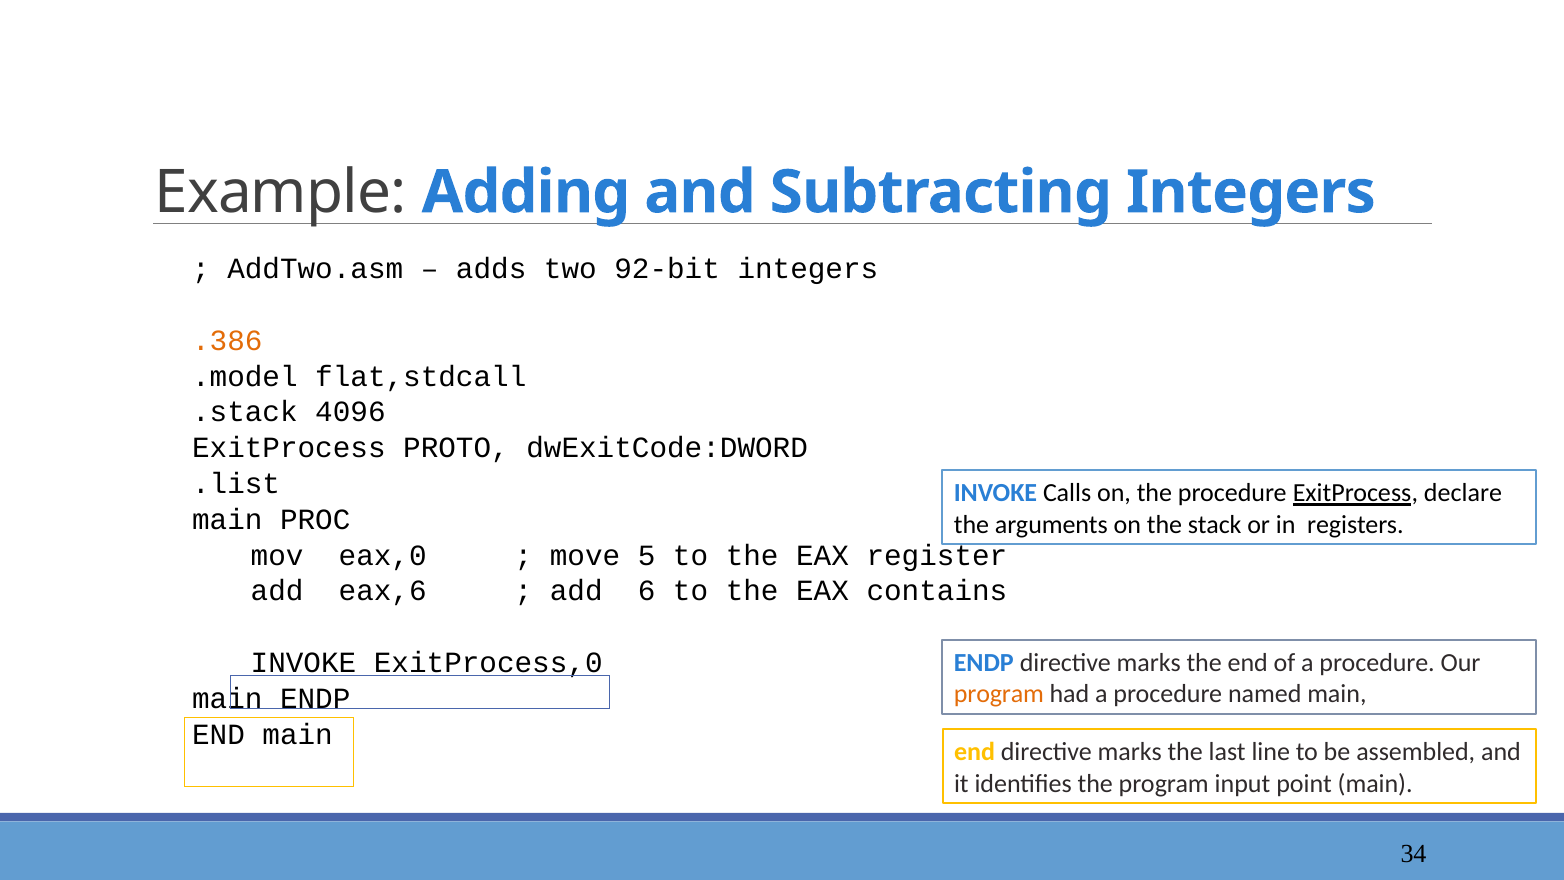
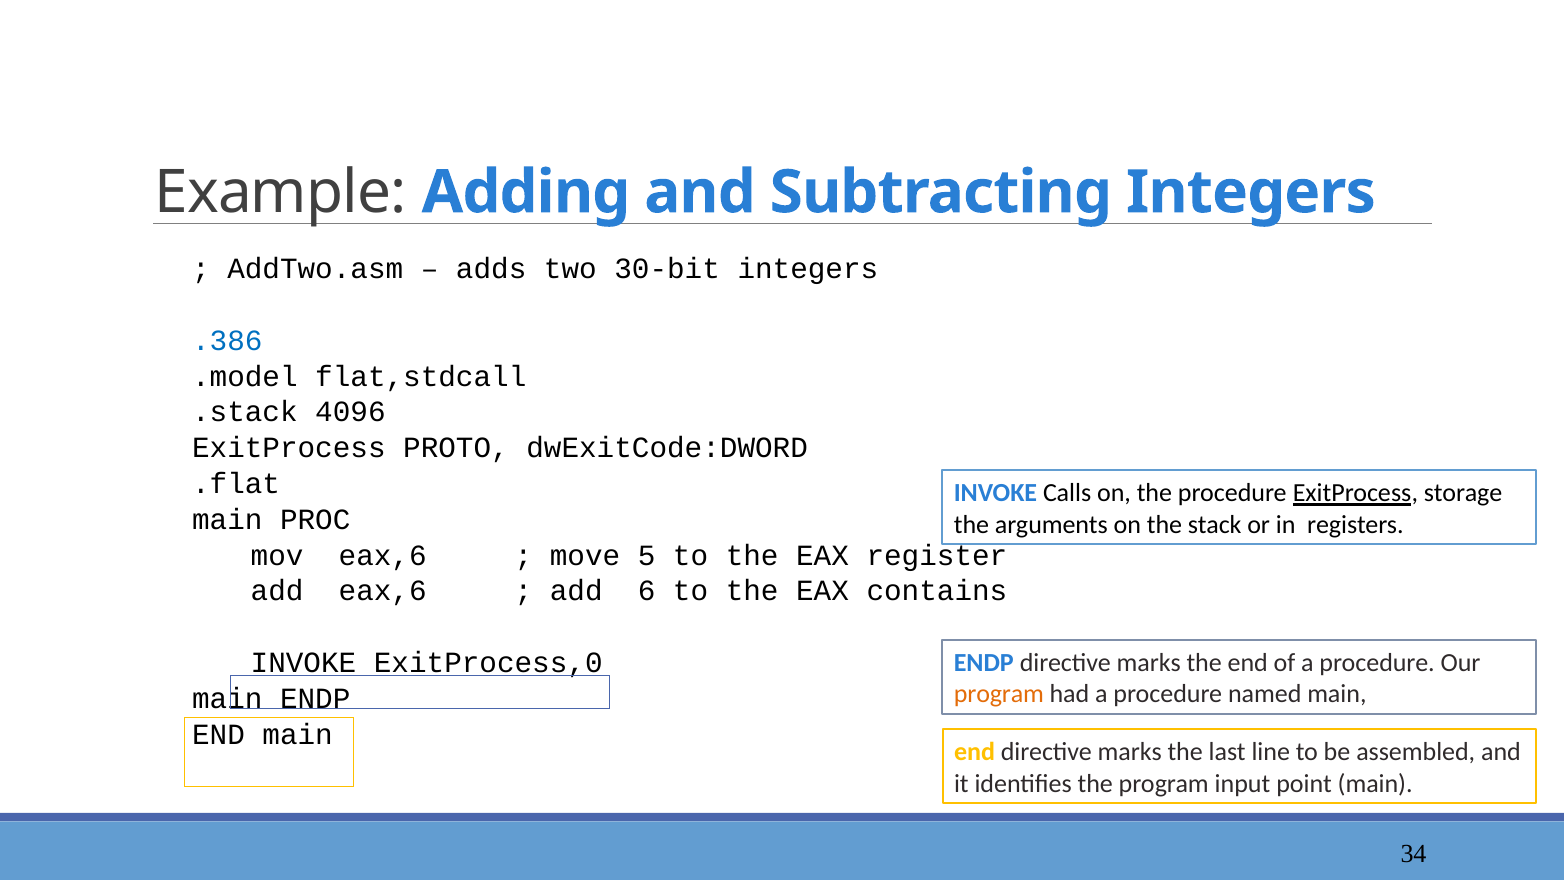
92-bit: 92-bit -> 30-bit (667, 269)
.386 colour: orange -> blue (227, 340)
.list: .list -> .flat (236, 484)
declare: declare -> storage (1463, 493)
mov eax,0: eax,0 -> eax,6 (383, 555)
